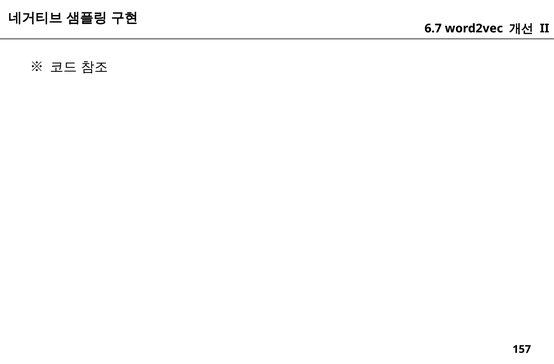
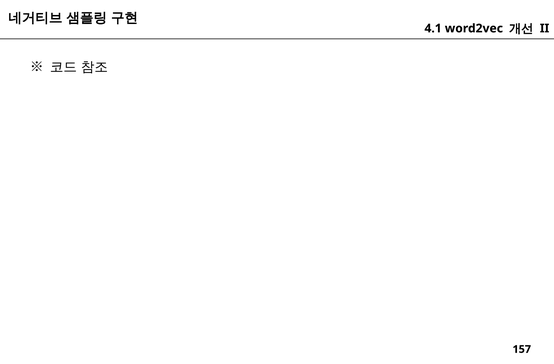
6.7: 6.7 -> 4.1 (433, 28)
